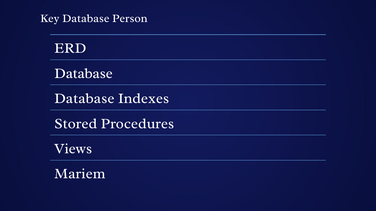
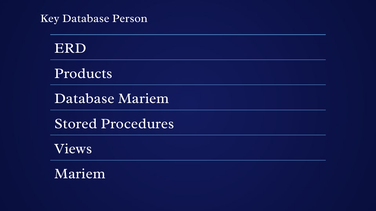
Database: Database -> Products (83, 73)
Database Indexes: Indexes -> Mariem (144, 99)
